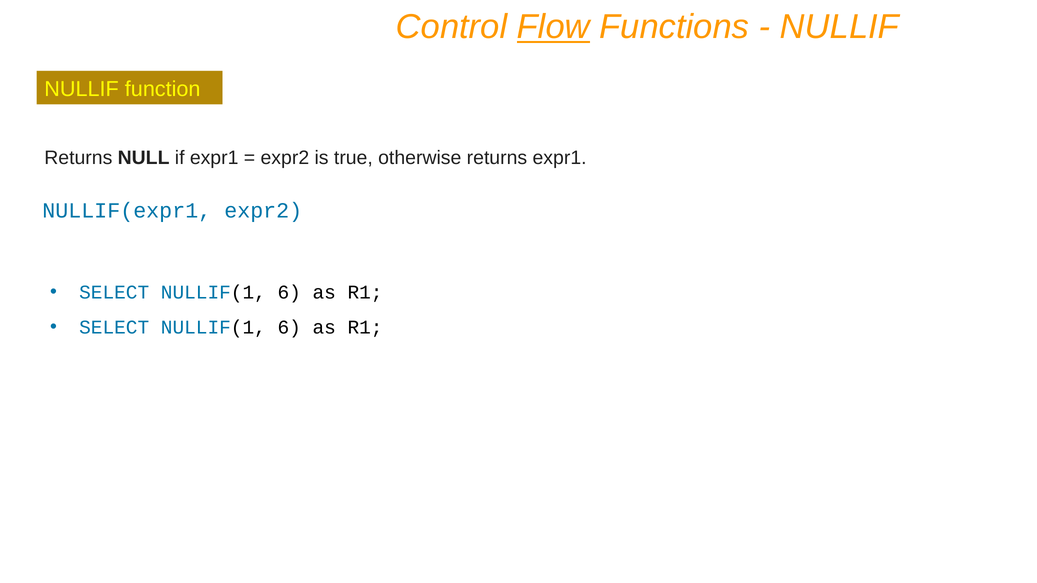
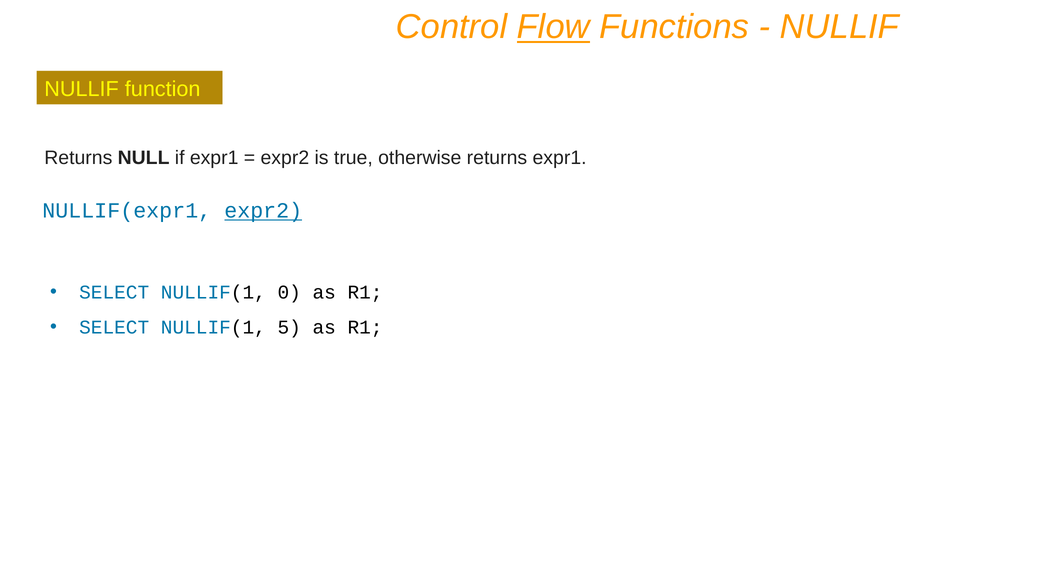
expr2 underline: none -> present (263, 211)
6: 6 -> 0 (289, 292)
6: 6 -> 5 (289, 327)
